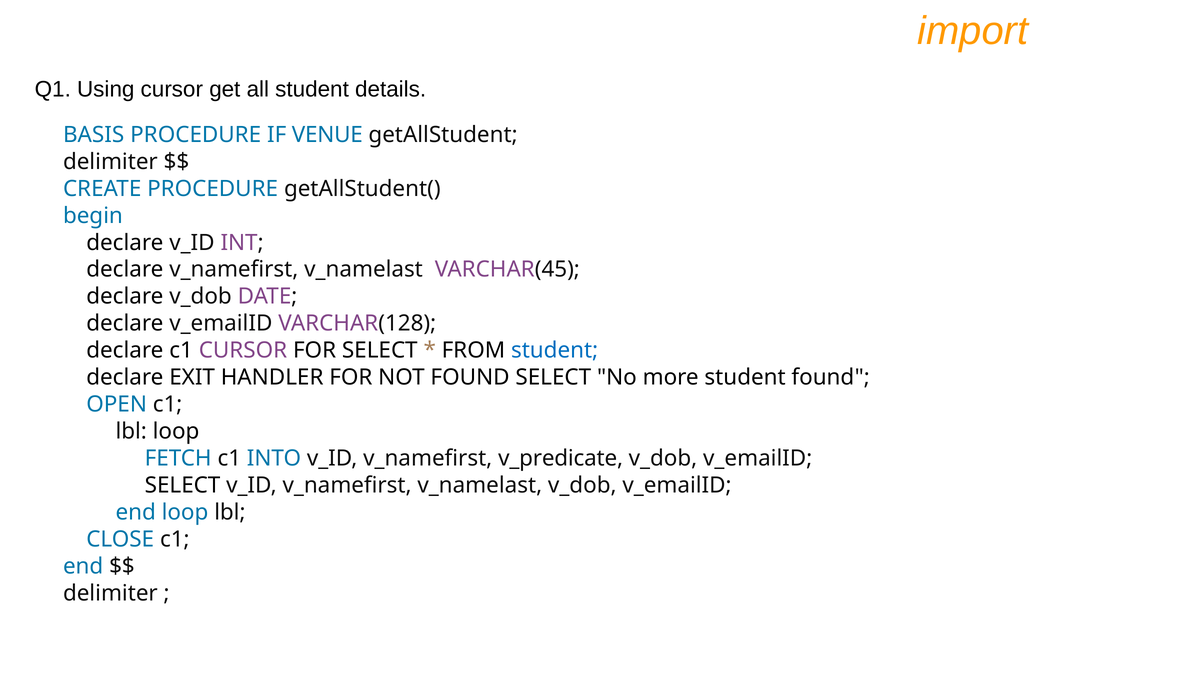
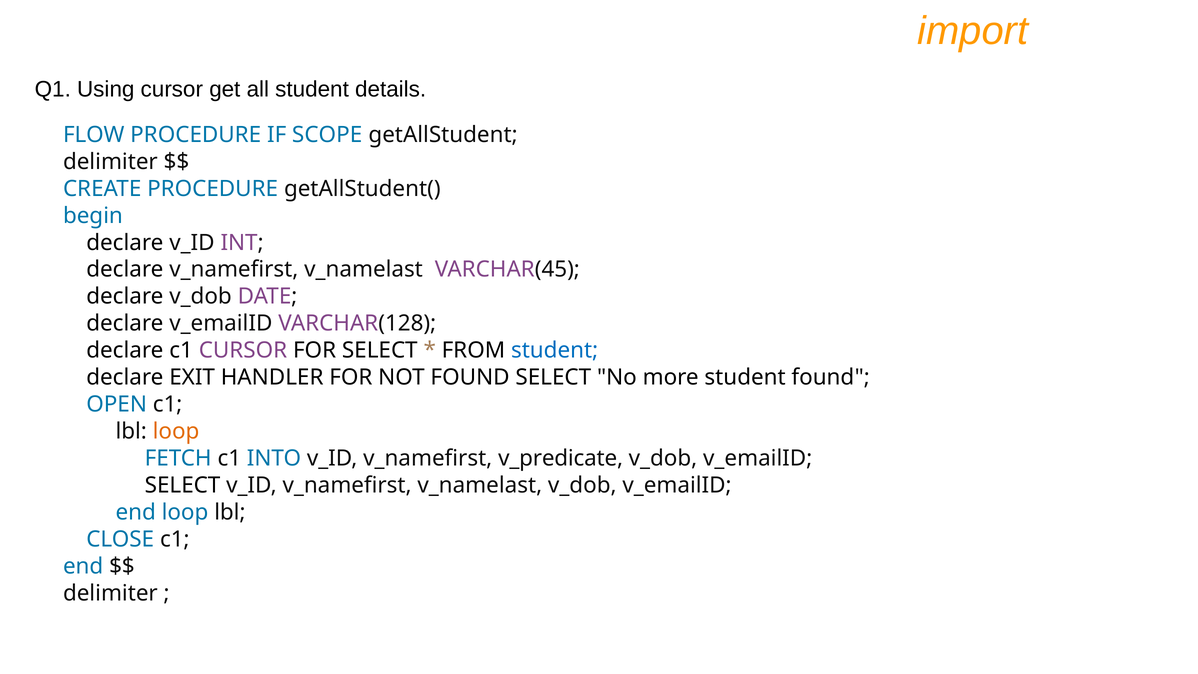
BASIS: BASIS -> FLOW (94, 135)
VENUE: VENUE -> SCOPE (327, 135)
loop colour: black -> orange (176, 431)
